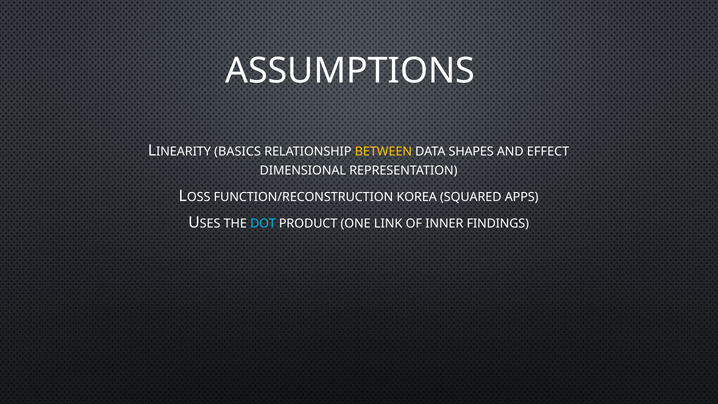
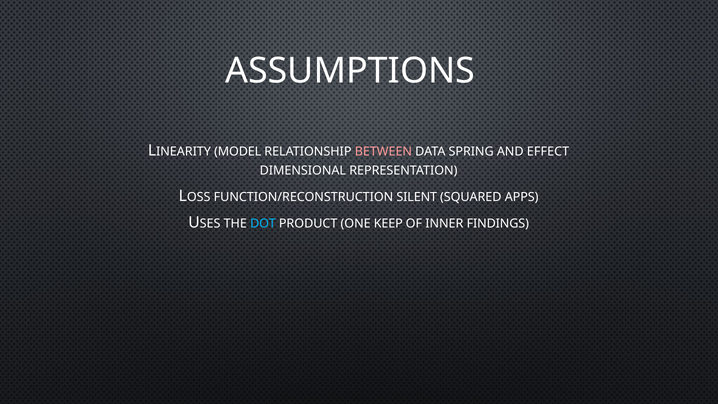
BASICS: BASICS -> MODEL (238, 152)
BETWEEN colour: yellow -> pink (383, 152)
SHAPES: SHAPES -> SPRING (471, 152)
KOREA: KOREA -> SILENT (417, 197)
LINK: LINK -> KEEP (388, 223)
